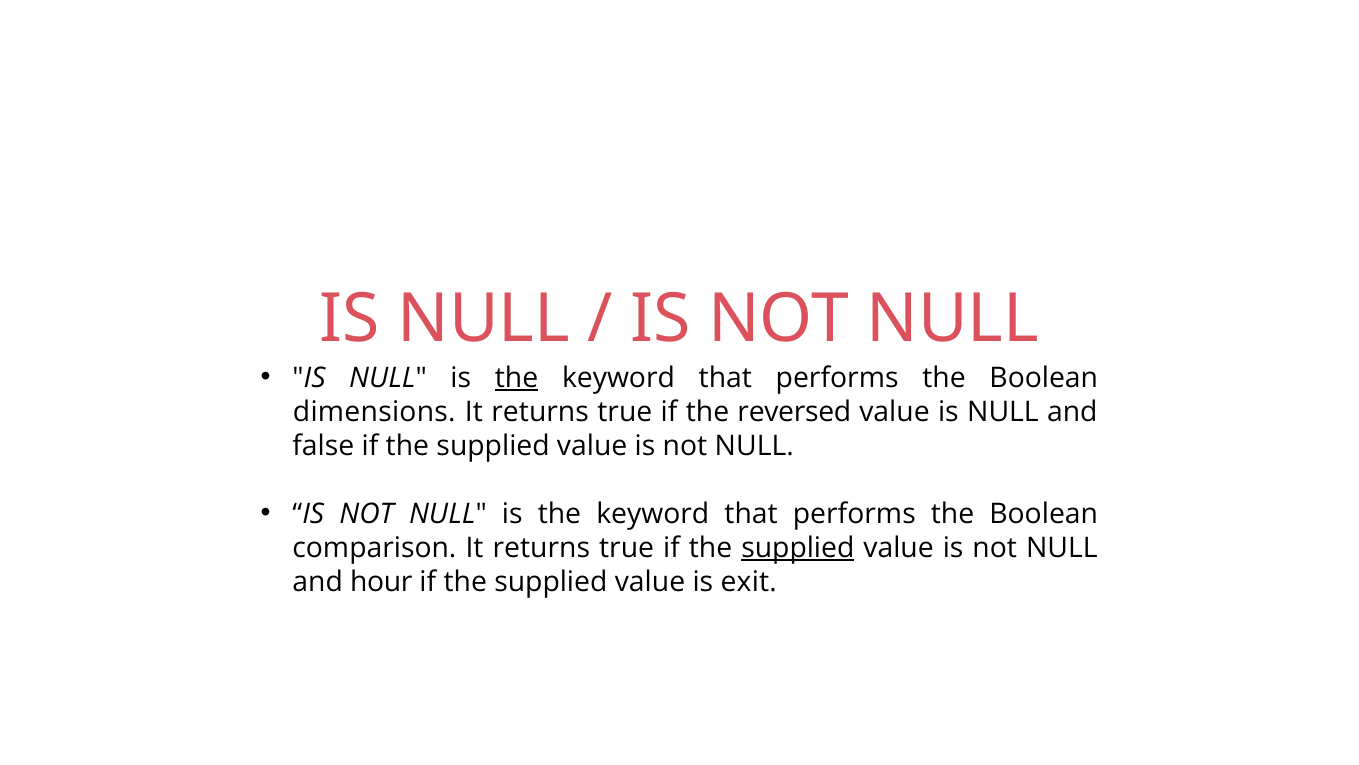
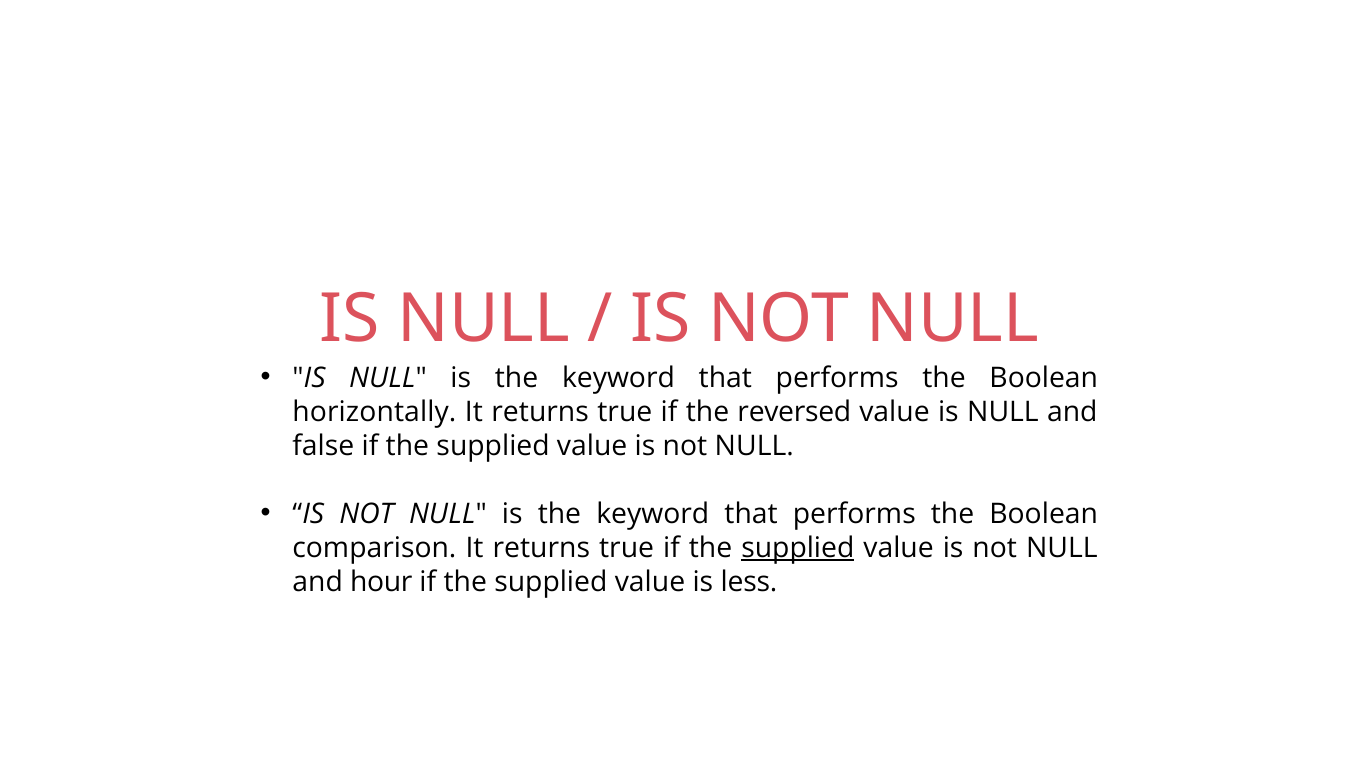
the underline: present -> none (517, 378)
dimensions: dimensions -> horizontally (374, 412)
exit: exit -> less (749, 582)
